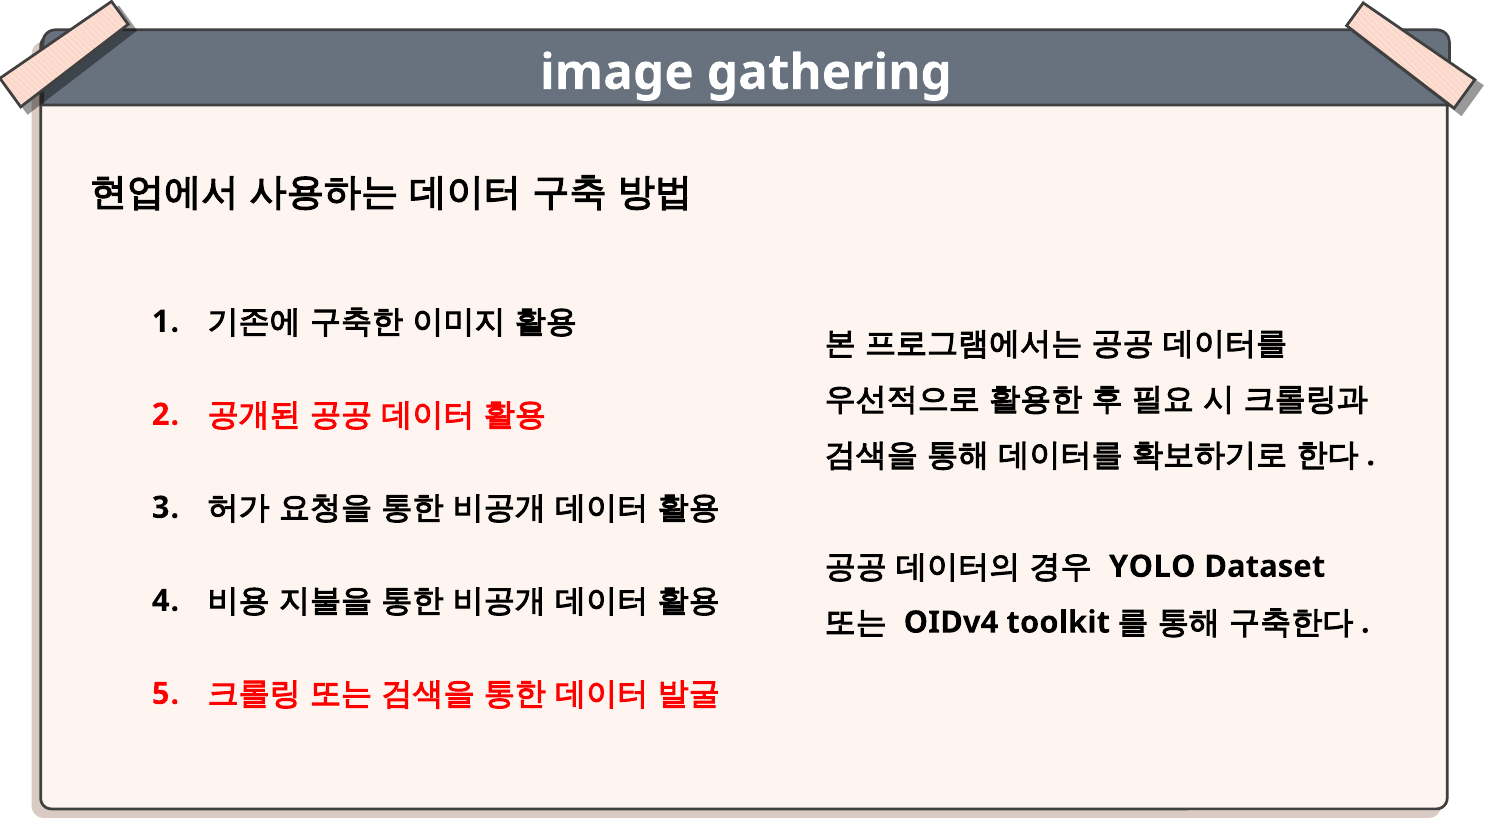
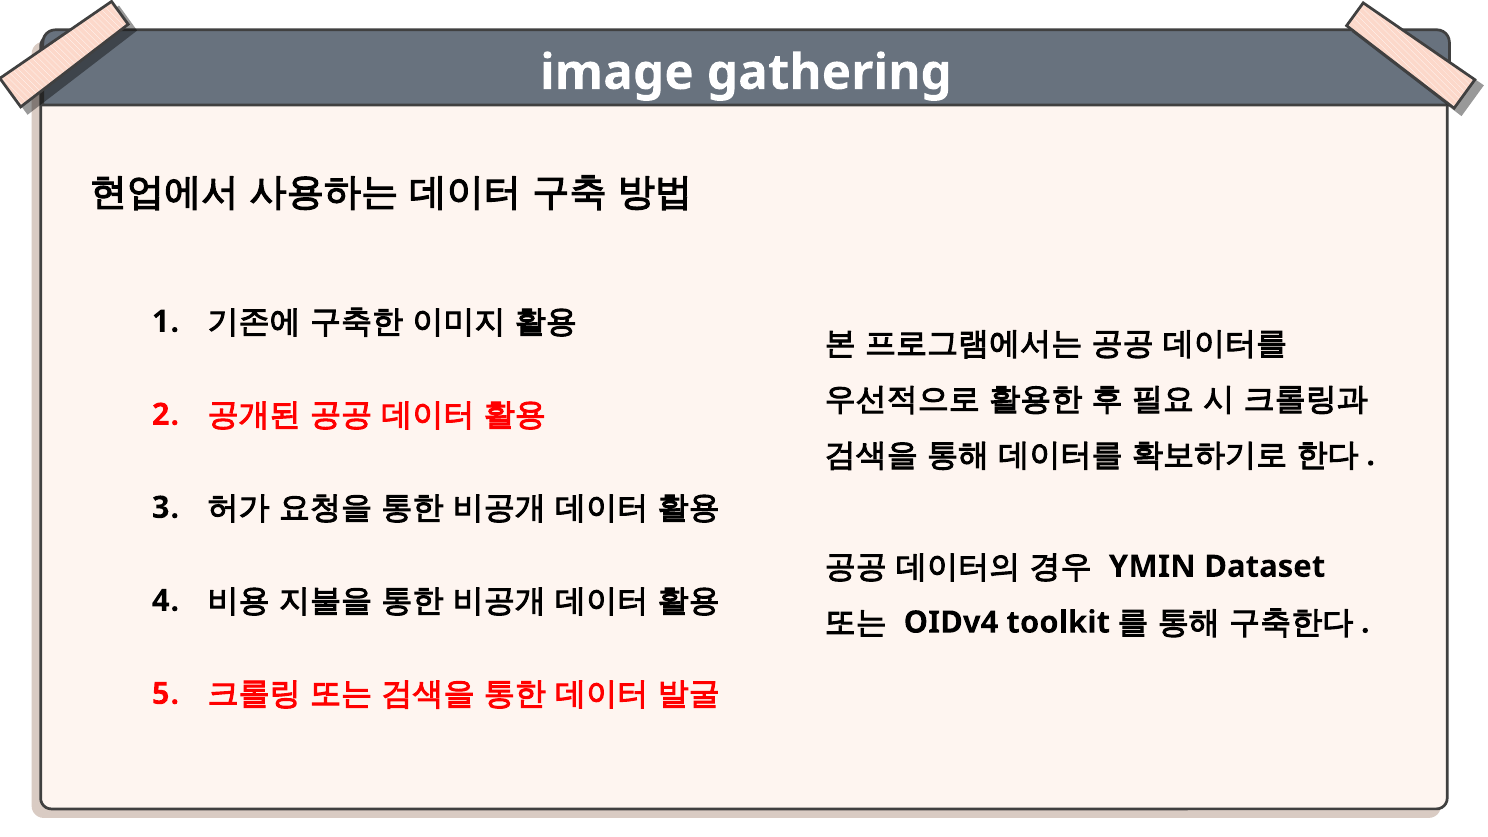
YOLO: YOLO -> YMIN (1152, 567)
